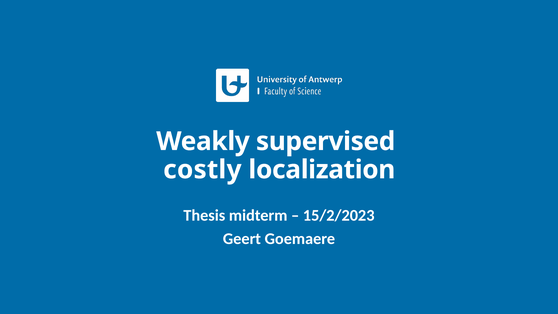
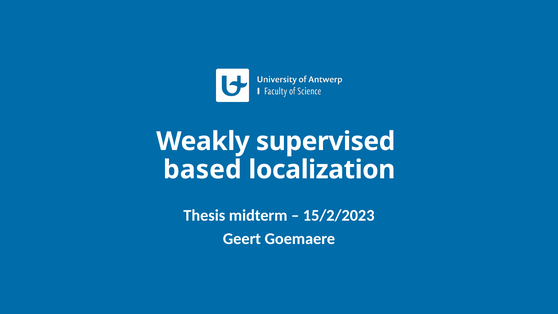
costly: costly -> based (202, 170)
